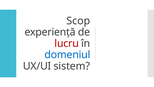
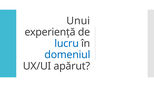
Scop: Scop -> Unui (78, 21)
lucru colour: red -> blue (67, 43)
sistem: sistem -> apărut (72, 66)
